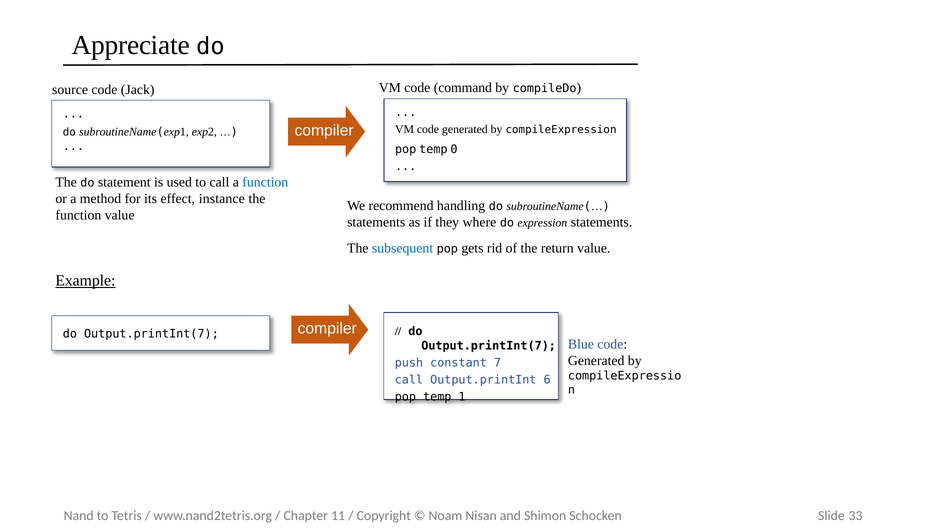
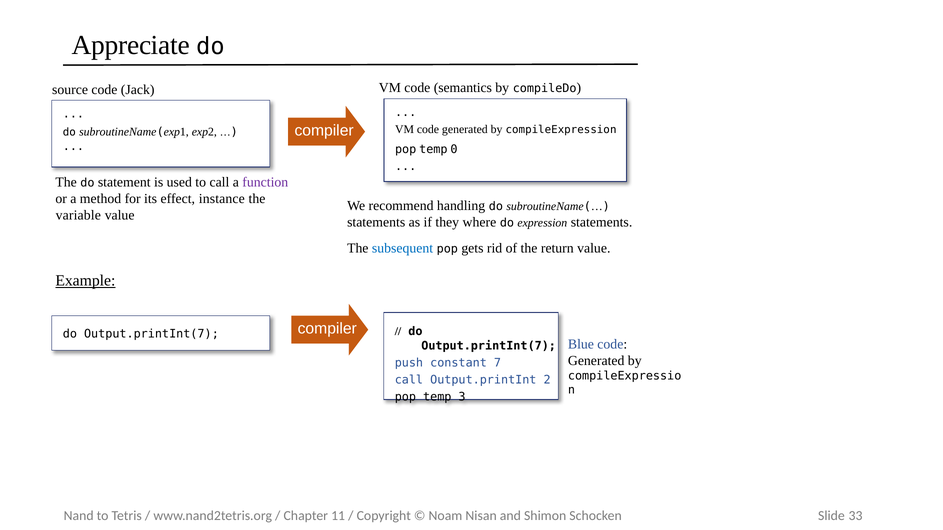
command: command -> semantics (463, 88)
function colour: blue -> purple (265, 182)
function: function -> variable (78, 215)
6: 6 -> 2 (547, 380)
1: 1 -> 3 (462, 397)
